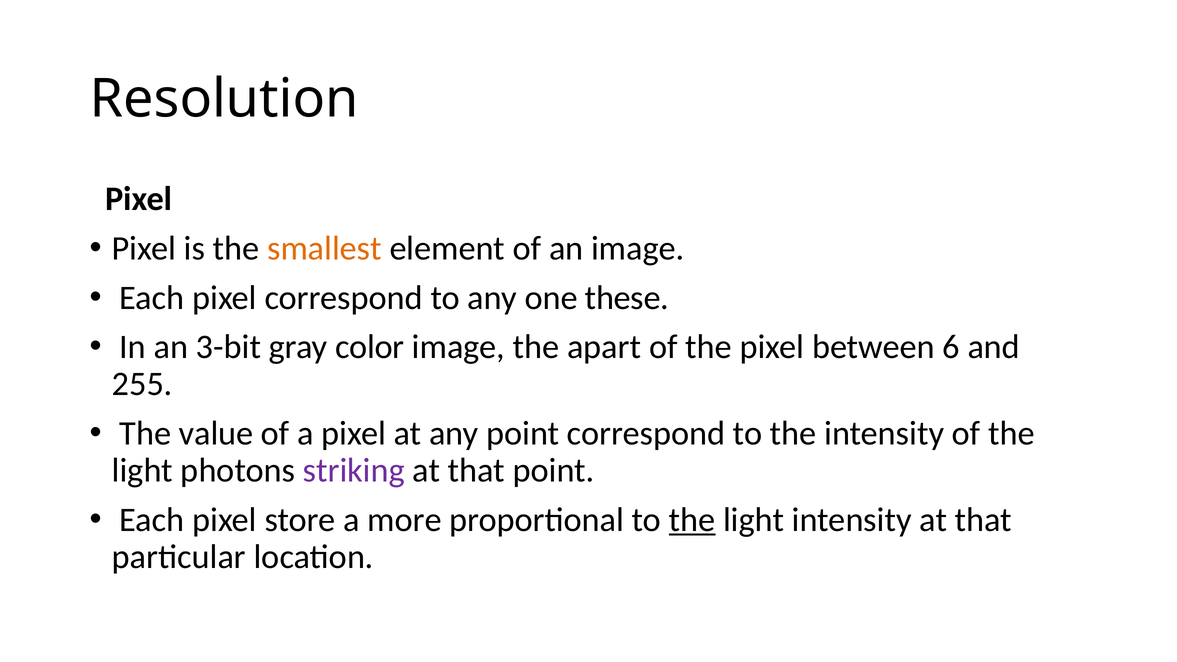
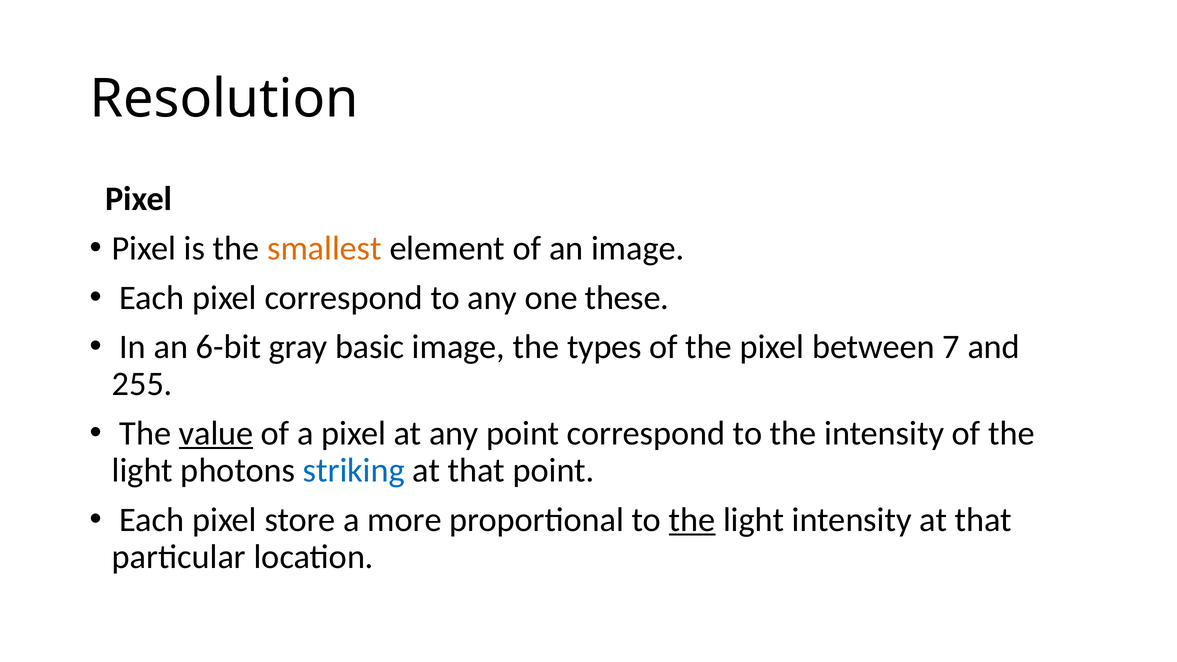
3-bit: 3-bit -> 6-bit (228, 347)
color: color -> basic (370, 347)
apart: apart -> types (604, 347)
6: 6 -> 7 (951, 347)
value underline: none -> present (216, 433)
striking colour: purple -> blue (354, 471)
